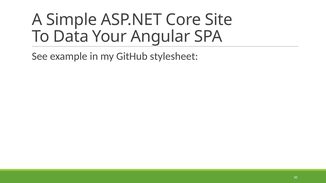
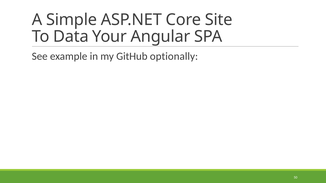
stylesheet: stylesheet -> optionally (174, 56)
